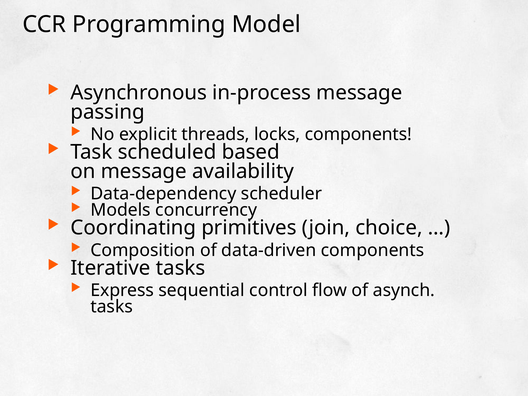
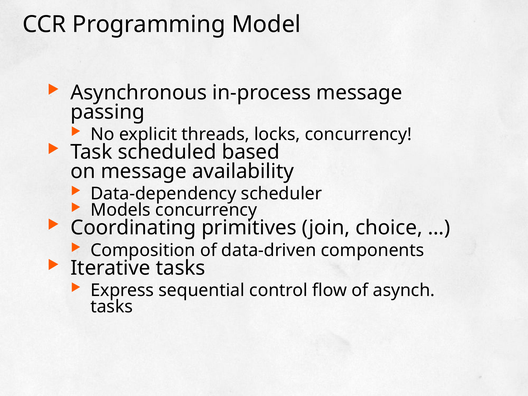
locks components: components -> concurrency (358, 134)
